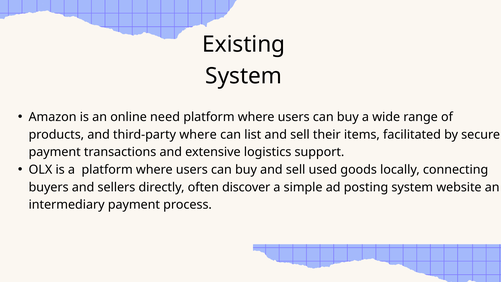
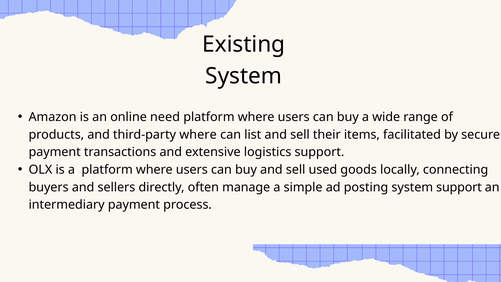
discover: discover -> manage (246, 187)
system website: website -> support (459, 187)
